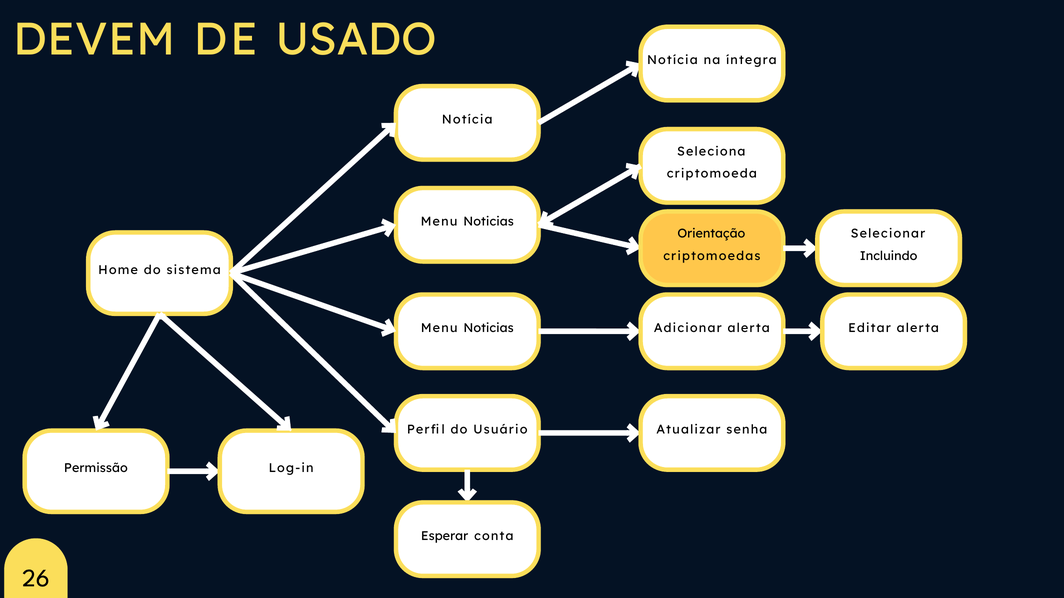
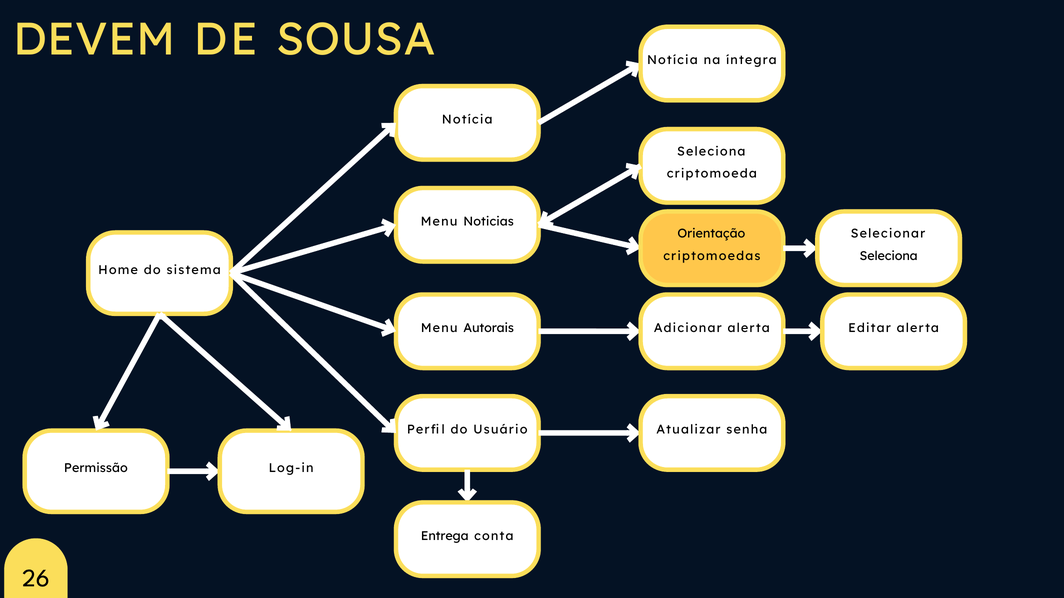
USADO: USADO -> SOUSA (356, 40)
Incluindo: Incluindo -> Seleciona (889, 256)
Noticias: Noticias -> Autorais (489, 328)
Esperar: Esperar -> Entrega (445, 536)
